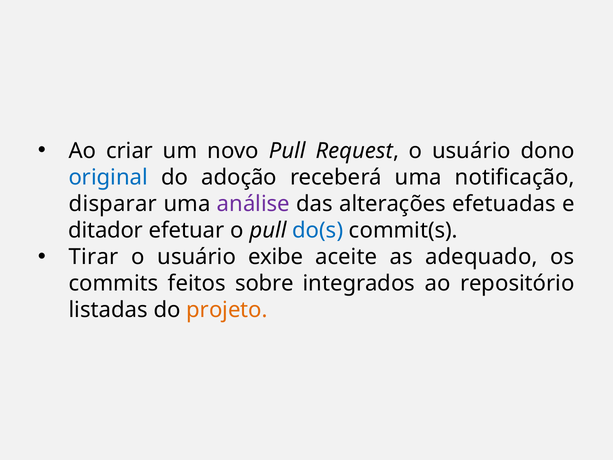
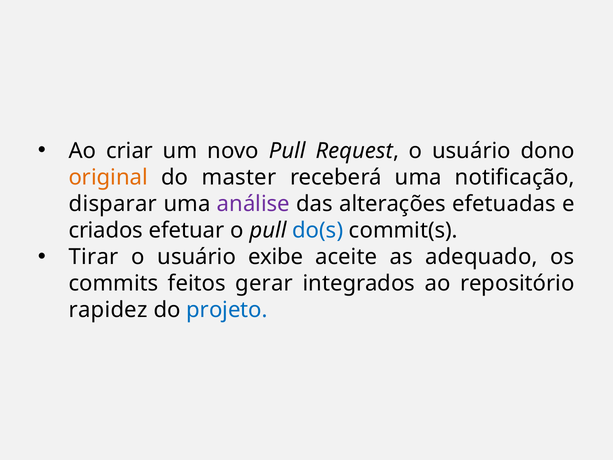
original colour: blue -> orange (108, 177)
adoção: adoção -> master (239, 177)
ditador: ditador -> criados (106, 230)
sobre: sobre -> gerar (264, 283)
listadas: listadas -> rapidez (108, 310)
projeto colour: orange -> blue (227, 310)
